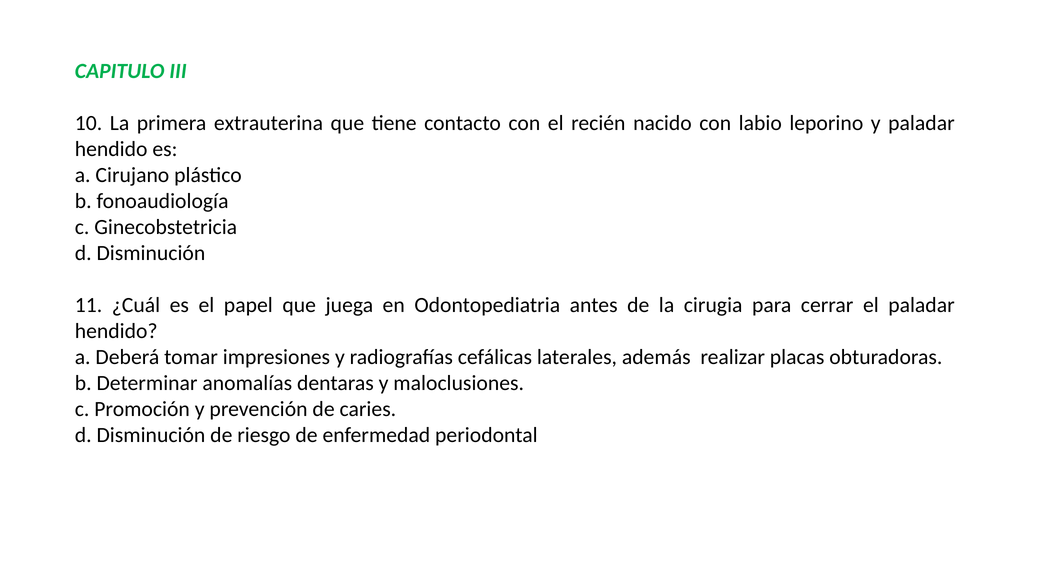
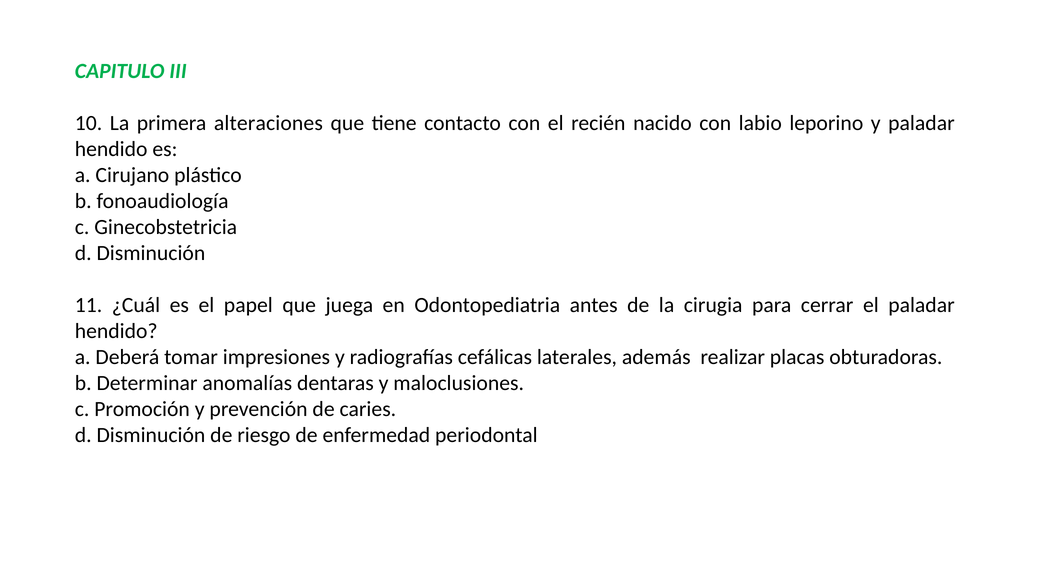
extrauterina: extrauterina -> alteraciones (268, 123)
